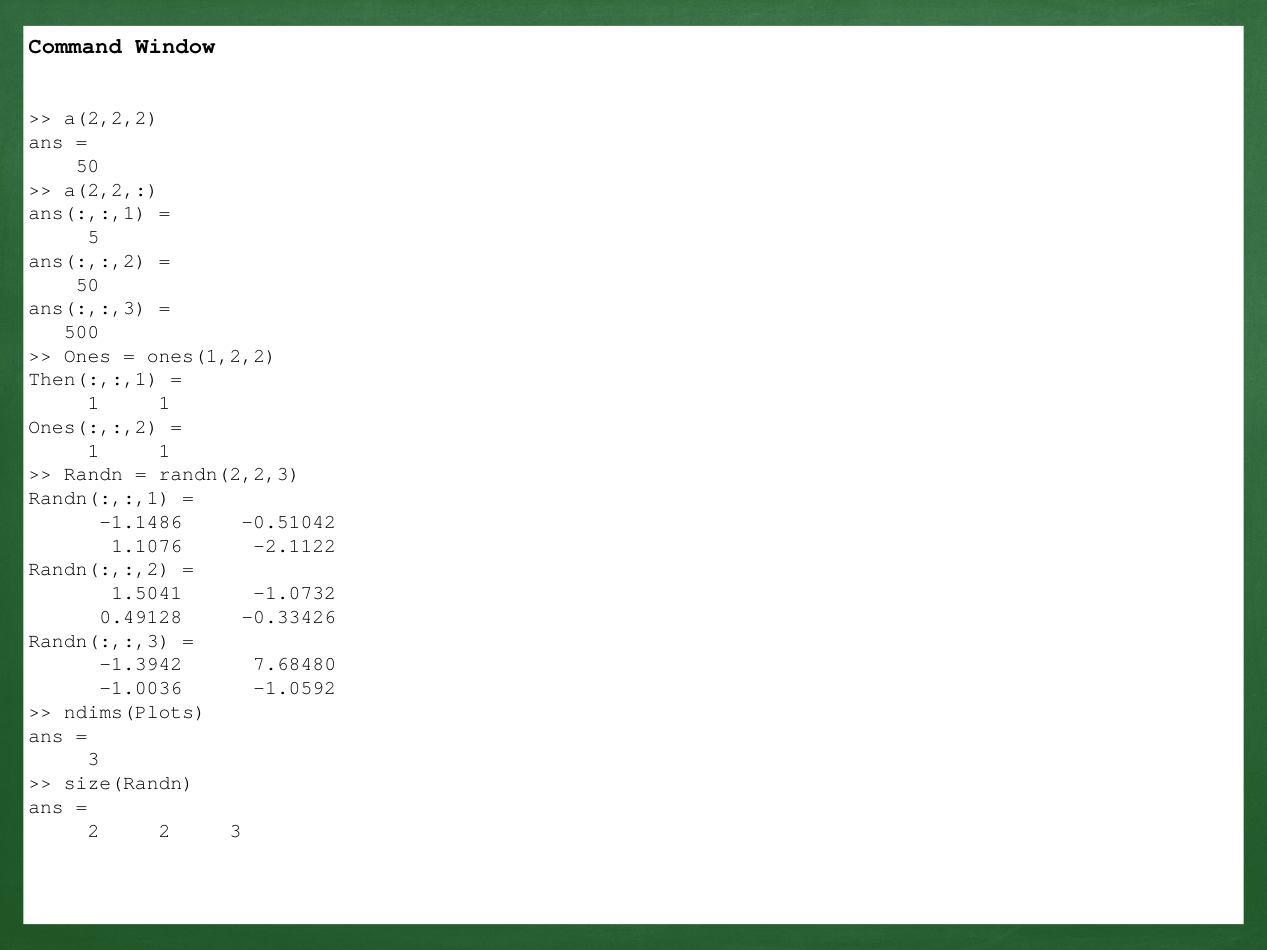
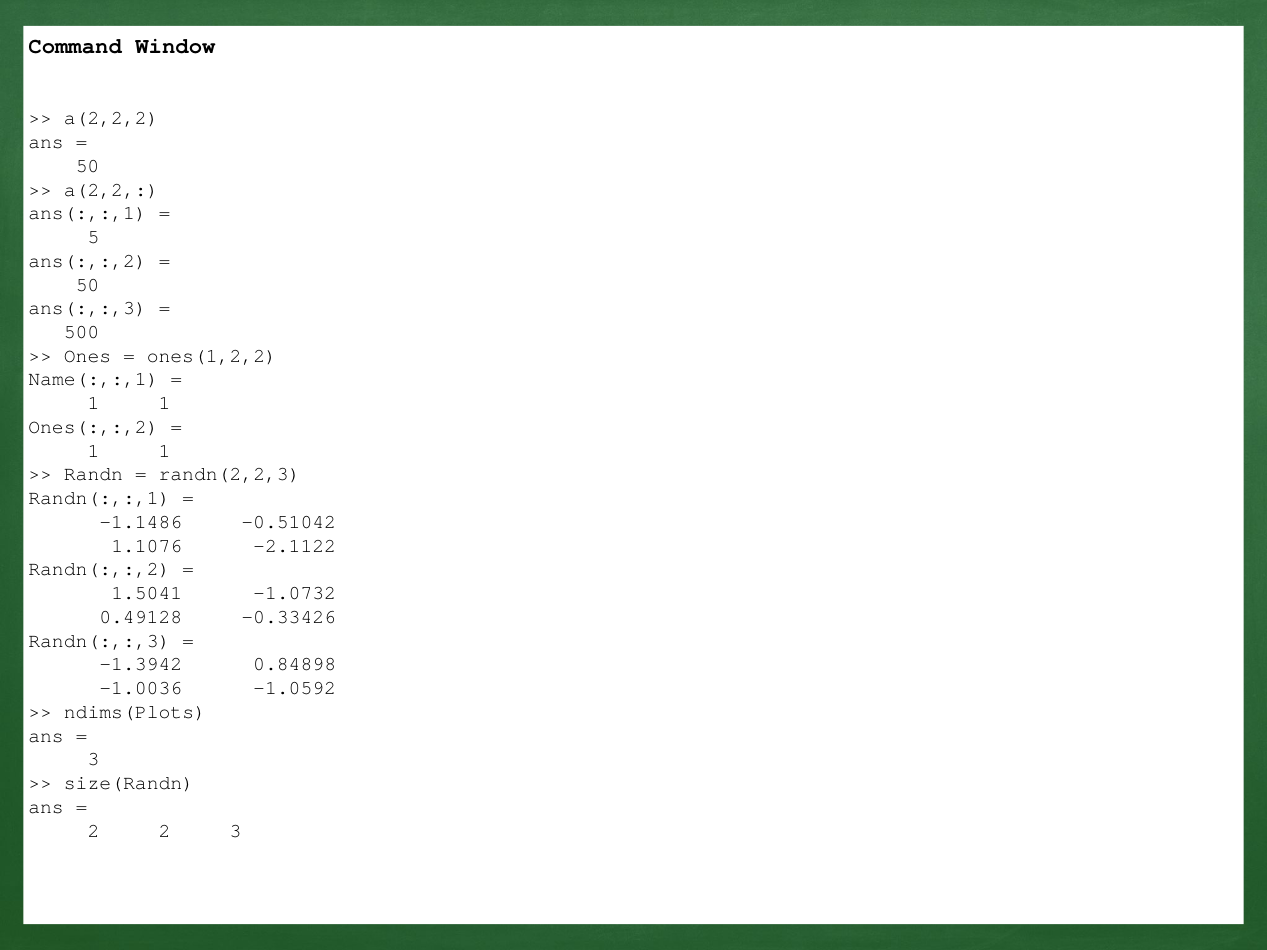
Then(:,:,1: Then(:,:,1 -> Name(:,:,1 (94, 380)
7.68480: 7.68480 -> 0.84898 (295, 665)
